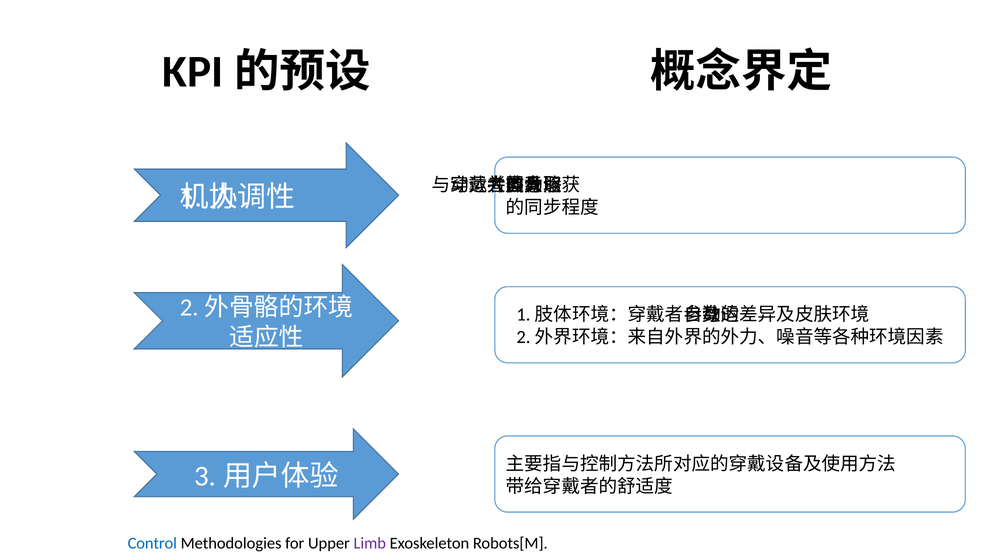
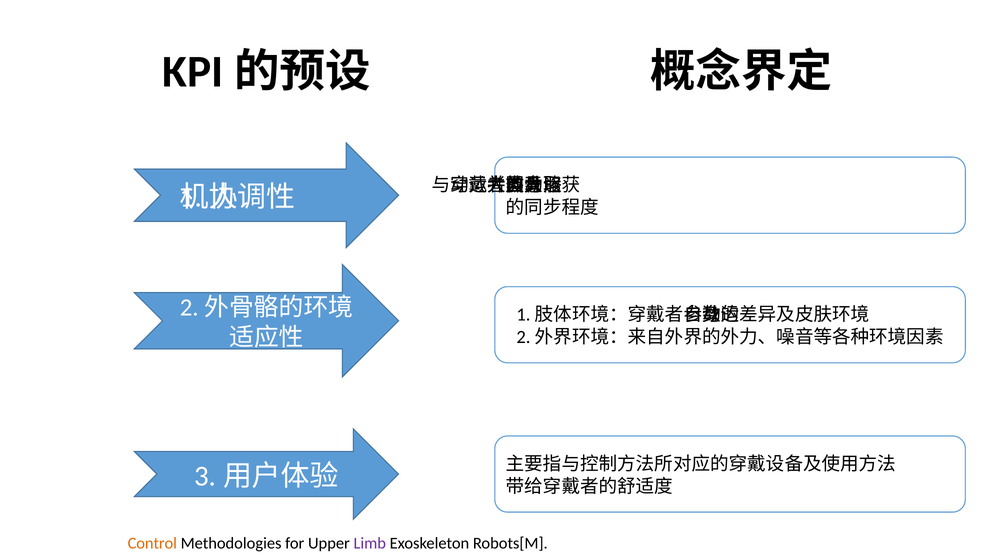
Control colour: blue -> orange (152, 544)
